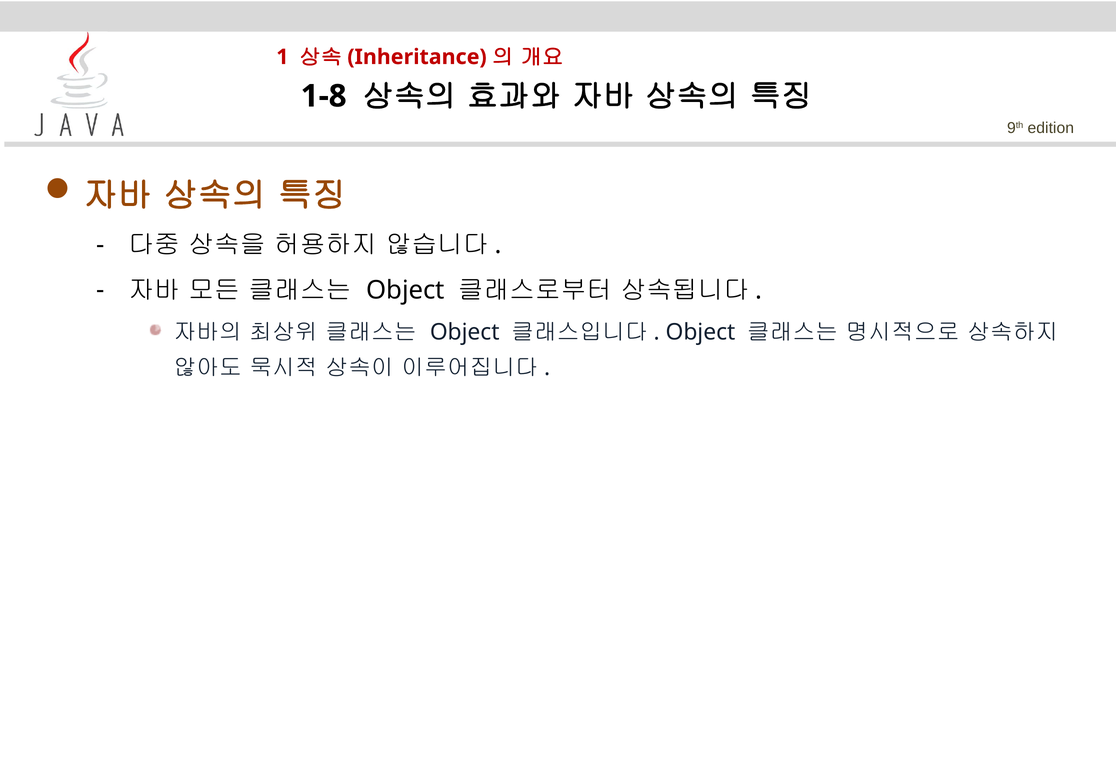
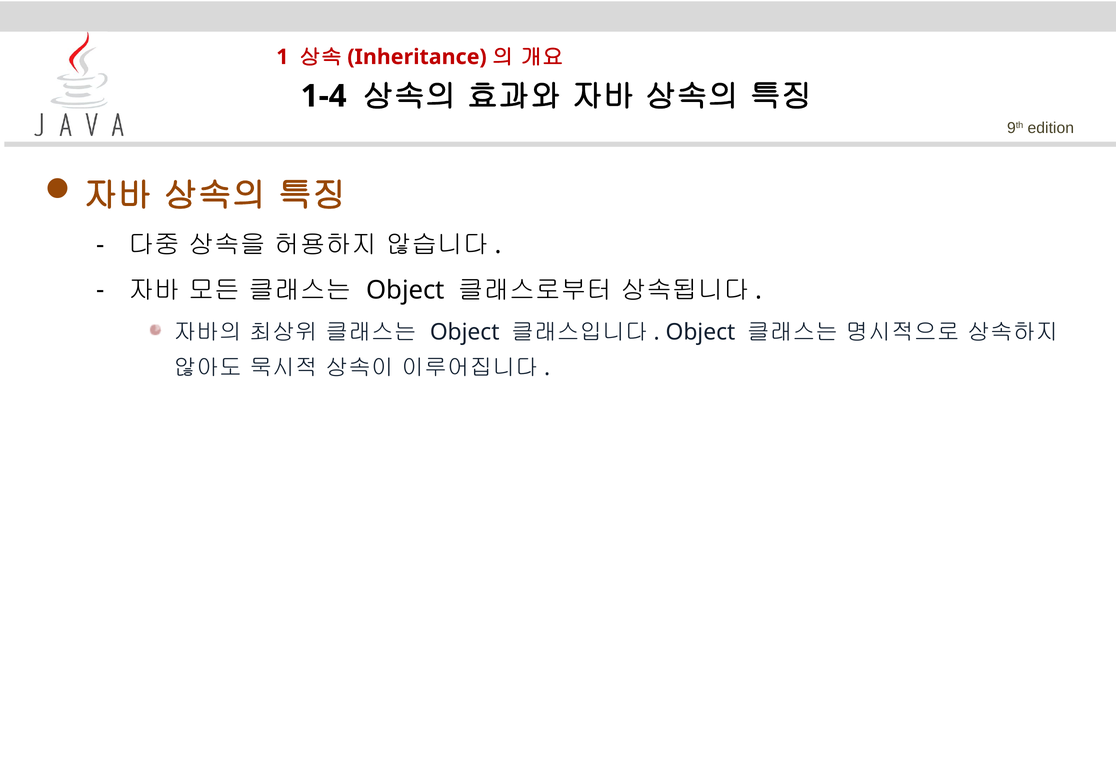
1-8: 1-8 -> 1-4 (324, 96)
